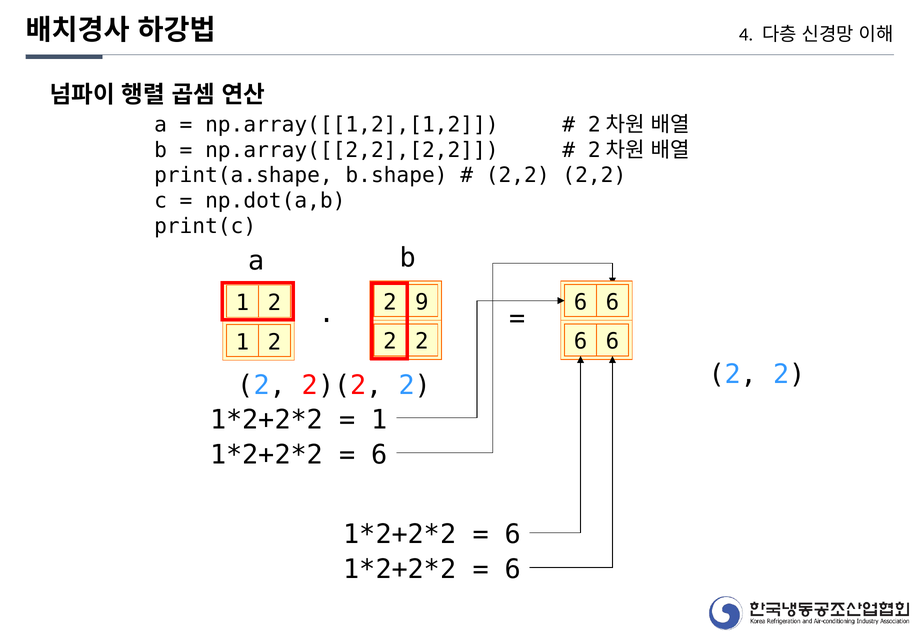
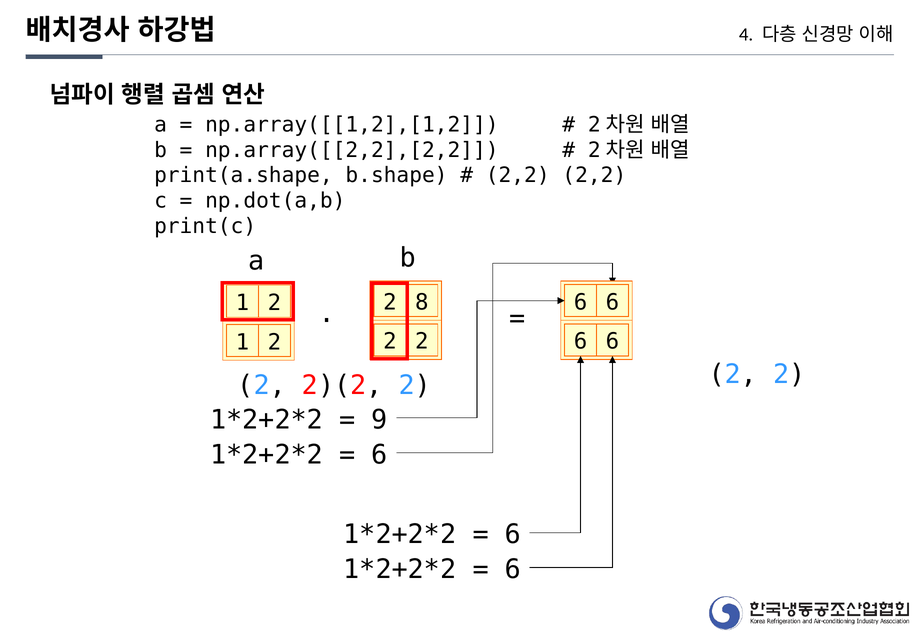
9: 9 -> 8 (422, 302)
1: 1 -> 9 (380, 420)
